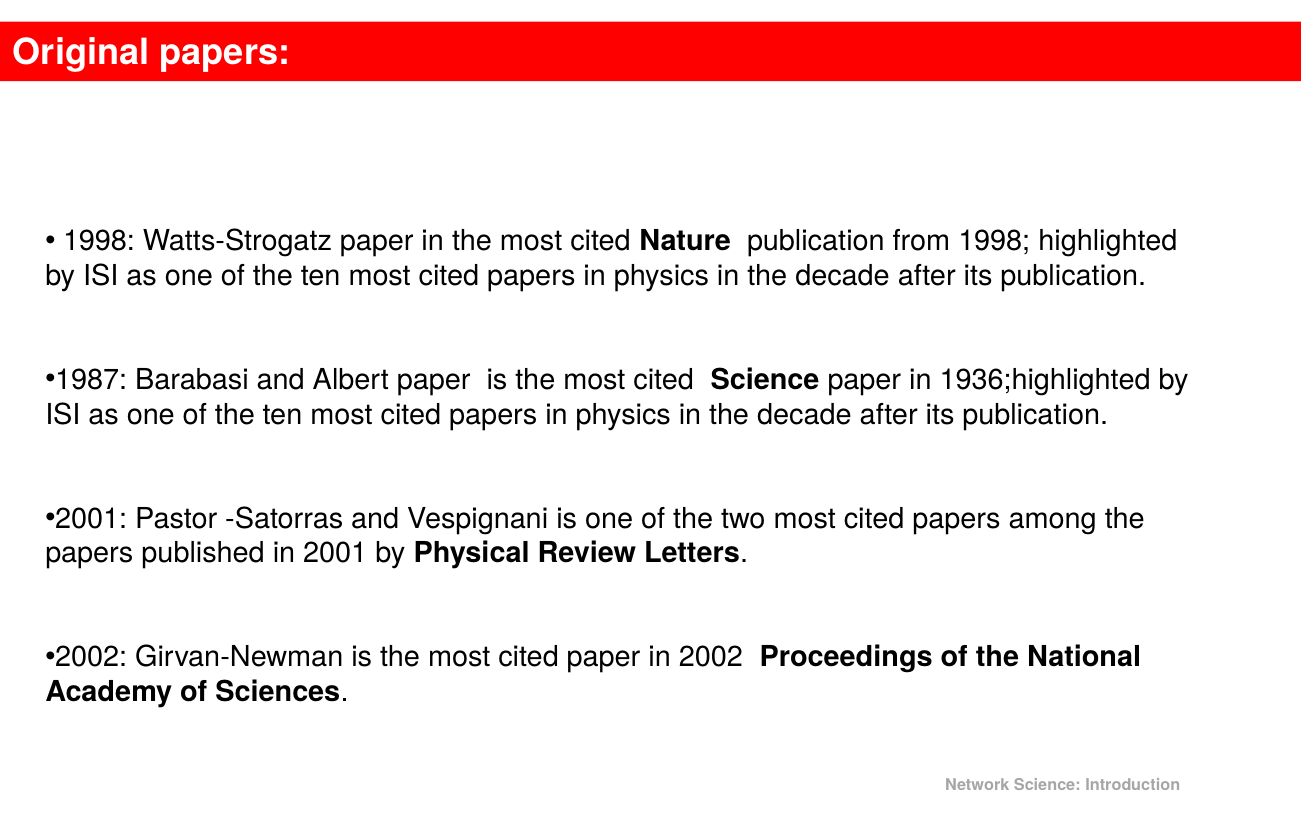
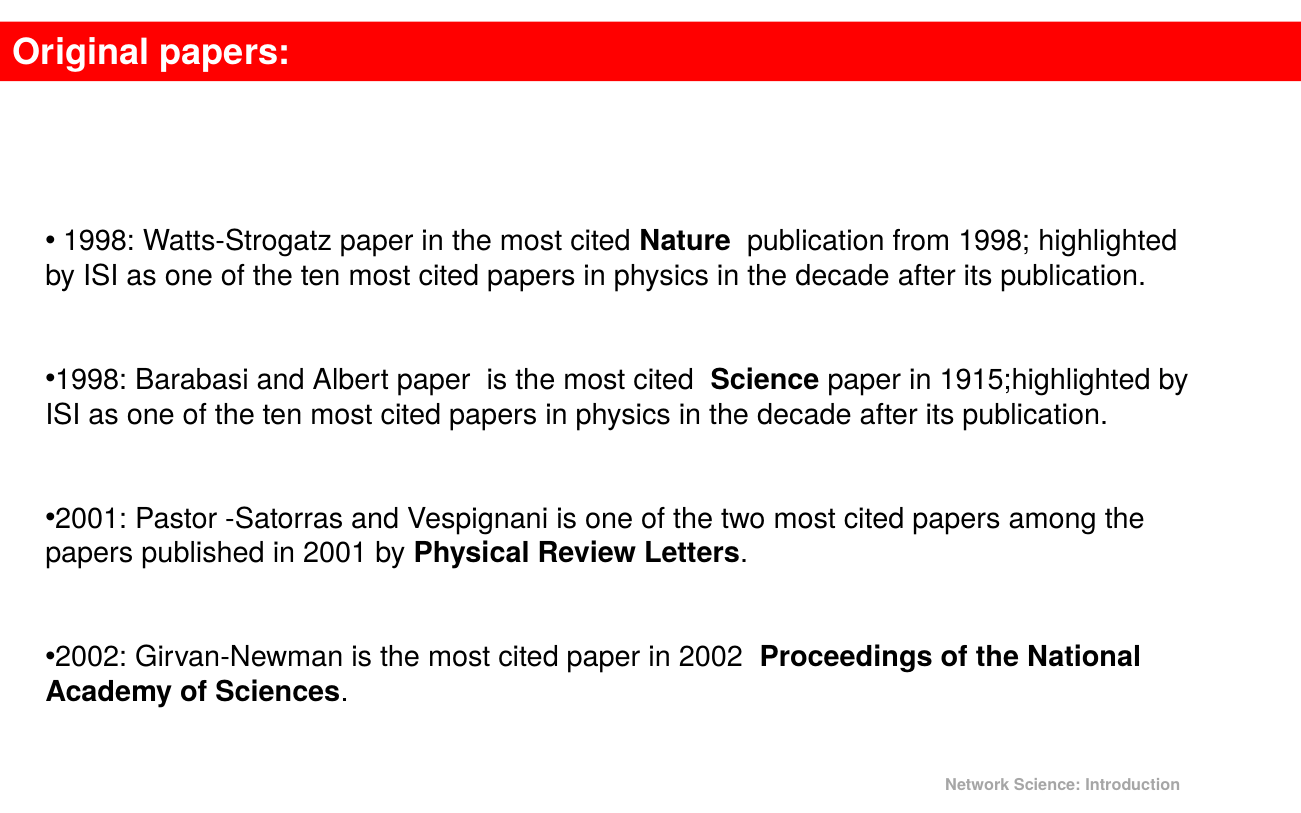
1987: 1987 -> 1998 (91, 380)
1936;highlighted: 1936;highlighted -> 1915;highlighted (1045, 380)
